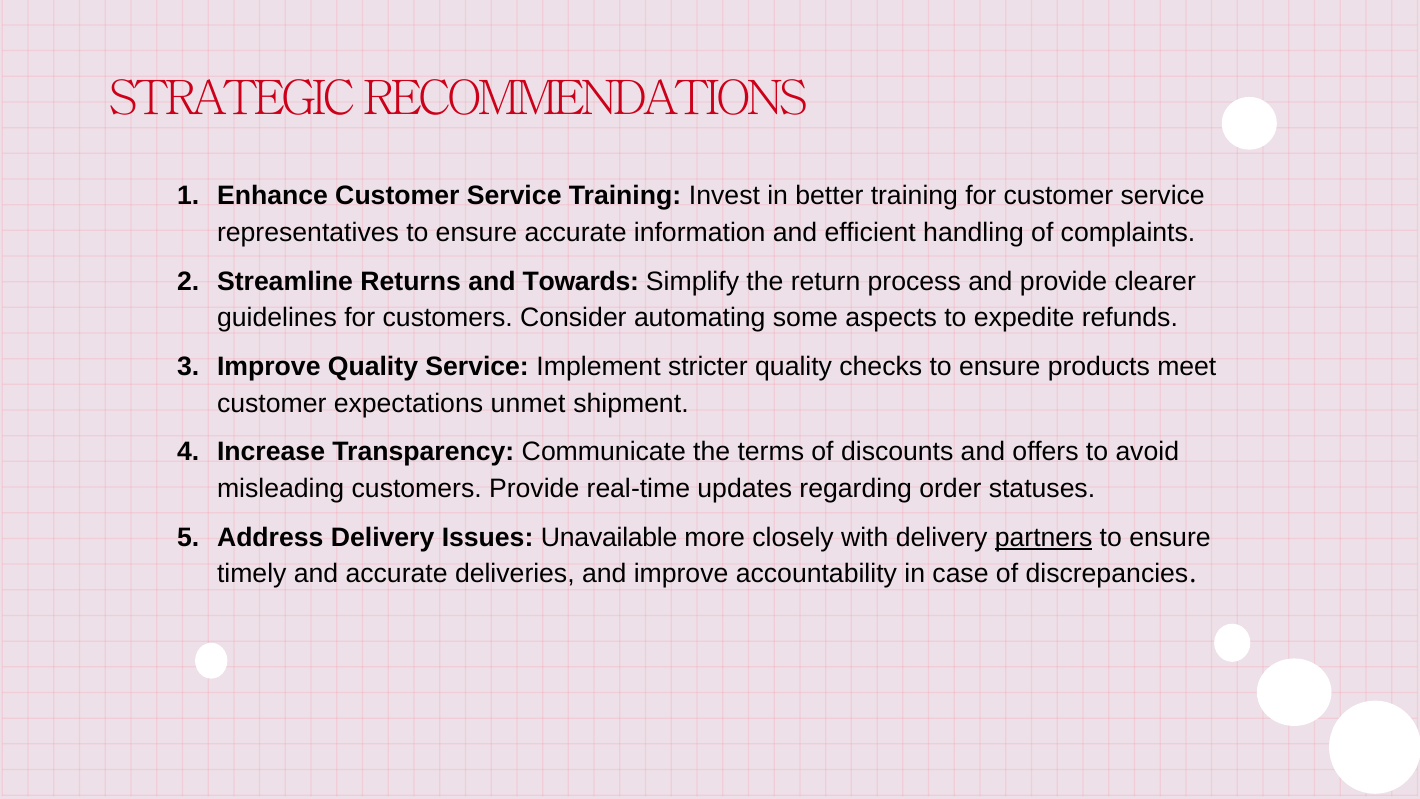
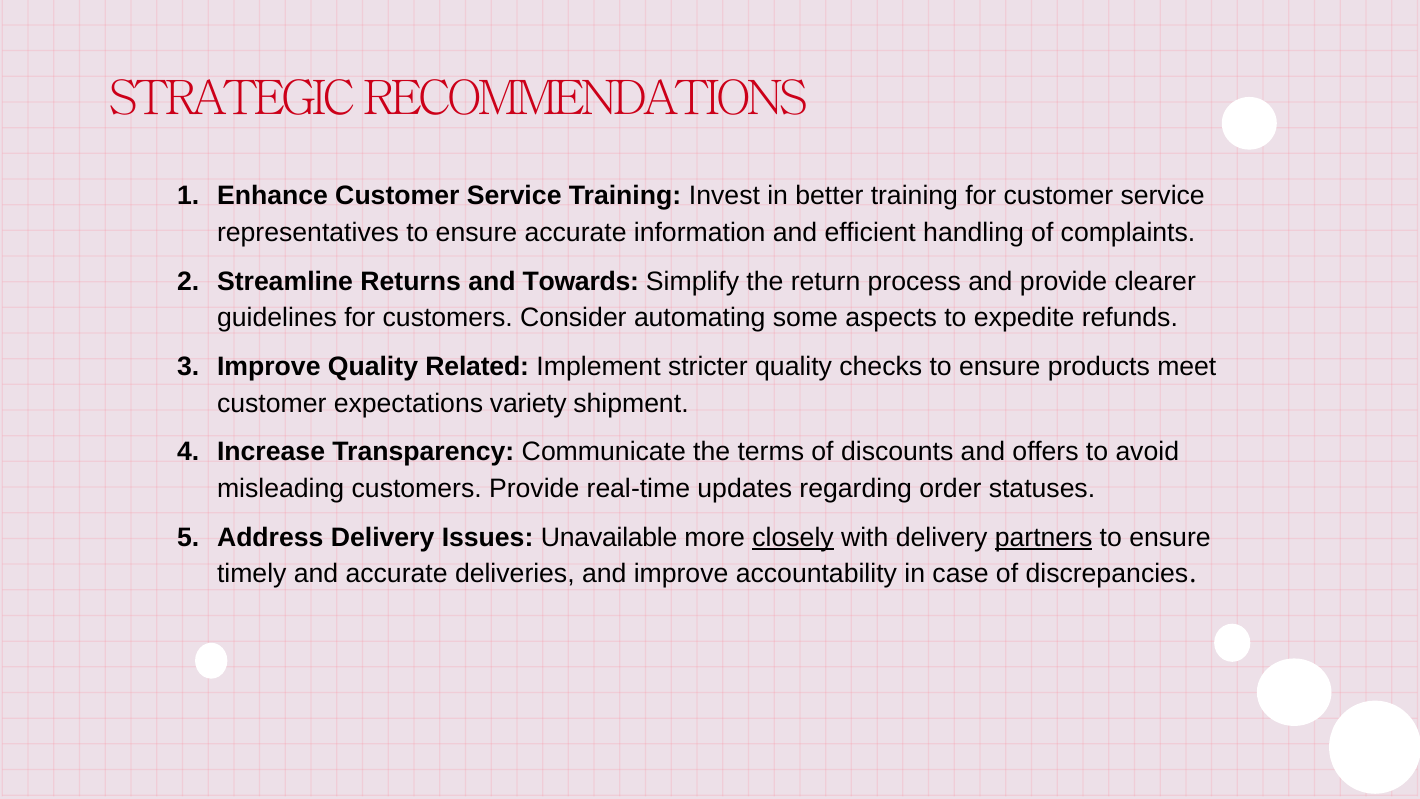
Quality Service: Service -> Related (477, 367)
unmet: unmet -> variety (528, 403)
closely underline: none -> present (793, 537)
